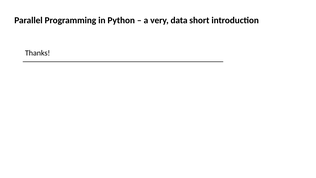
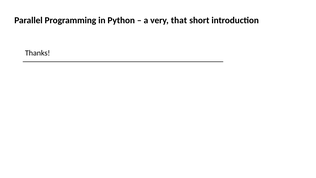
data: data -> that (179, 20)
